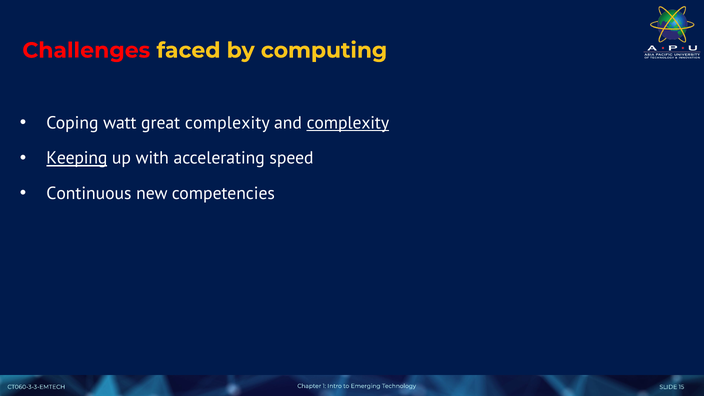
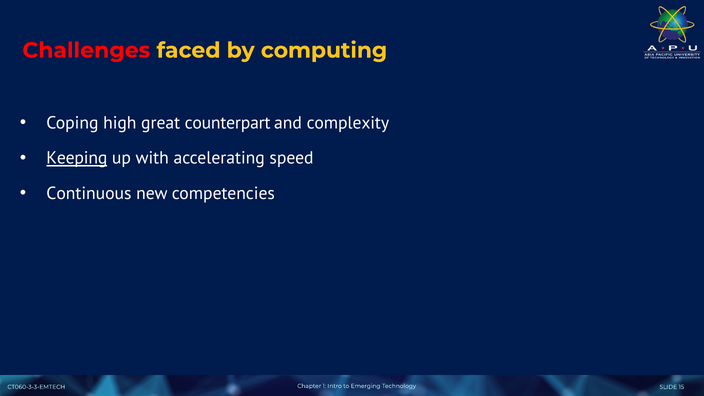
watt: watt -> high (120, 123)
great complexity: complexity -> counterpart (228, 123)
complexity underline: present -> none (348, 123)
